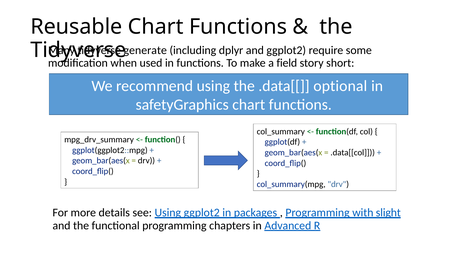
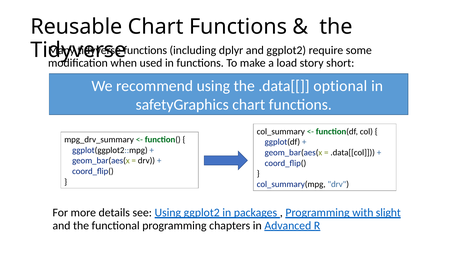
generate: generate -> functions (145, 50)
field: field -> load (287, 63)
